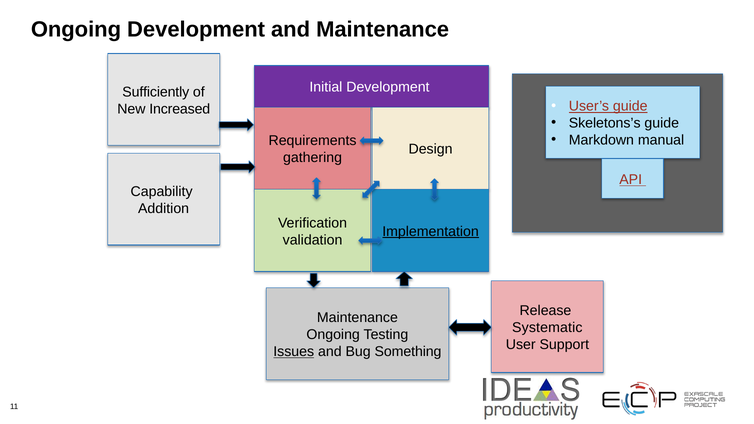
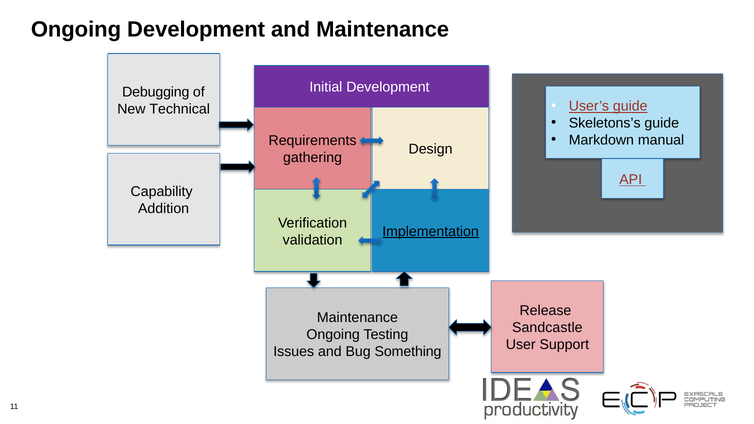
Sufficiently: Sufficiently -> Debugging (156, 92)
Increased: Increased -> Technical (180, 109)
Systematic: Systematic -> Sandcastle (547, 328)
Issues underline: present -> none (294, 352)
